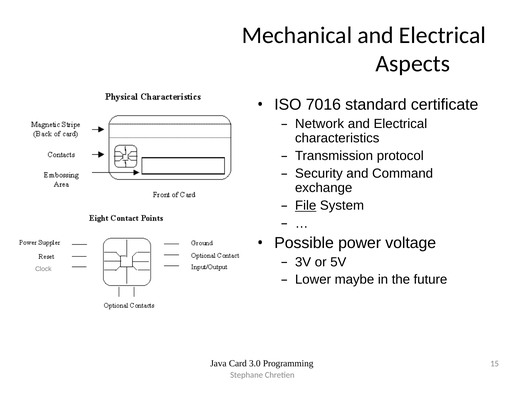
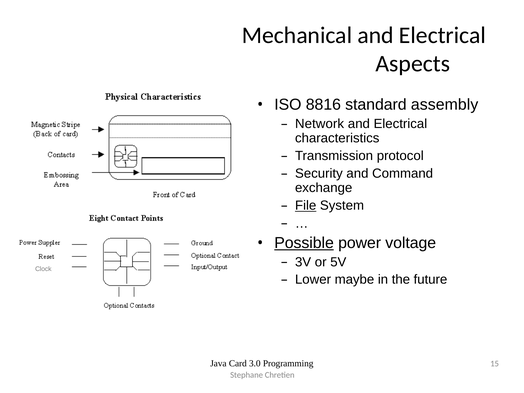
7016: 7016 -> 8816 (323, 105)
certificate: certificate -> assembly (445, 105)
Possible underline: none -> present (304, 243)
